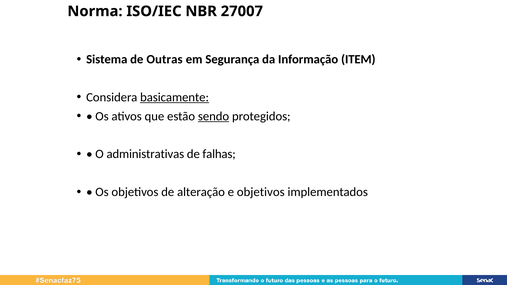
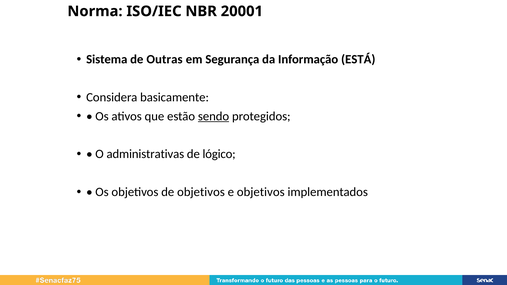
27007: 27007 -> 20001 (242, 11)
ITEM: ITEM -> ESTÁ (358, 59)
basicamente underline: present -> none (175, 97)
falhas: falhas -> lógico (219, 154)
de alteração: alteração -> objetivos (201, 192)
